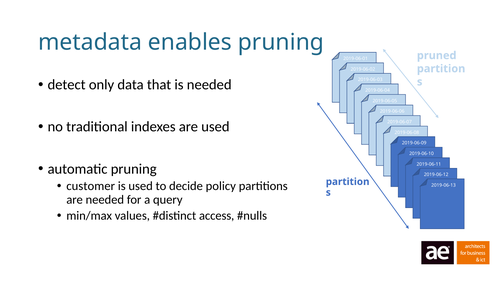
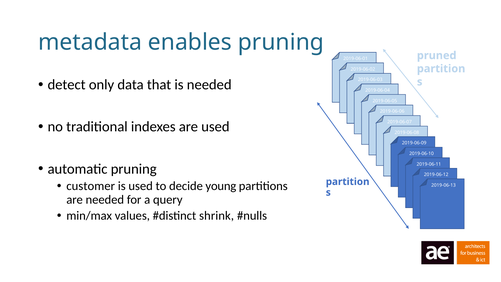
policy: policy -> young (221, 186)
access: access -> shrink (217, 216)
